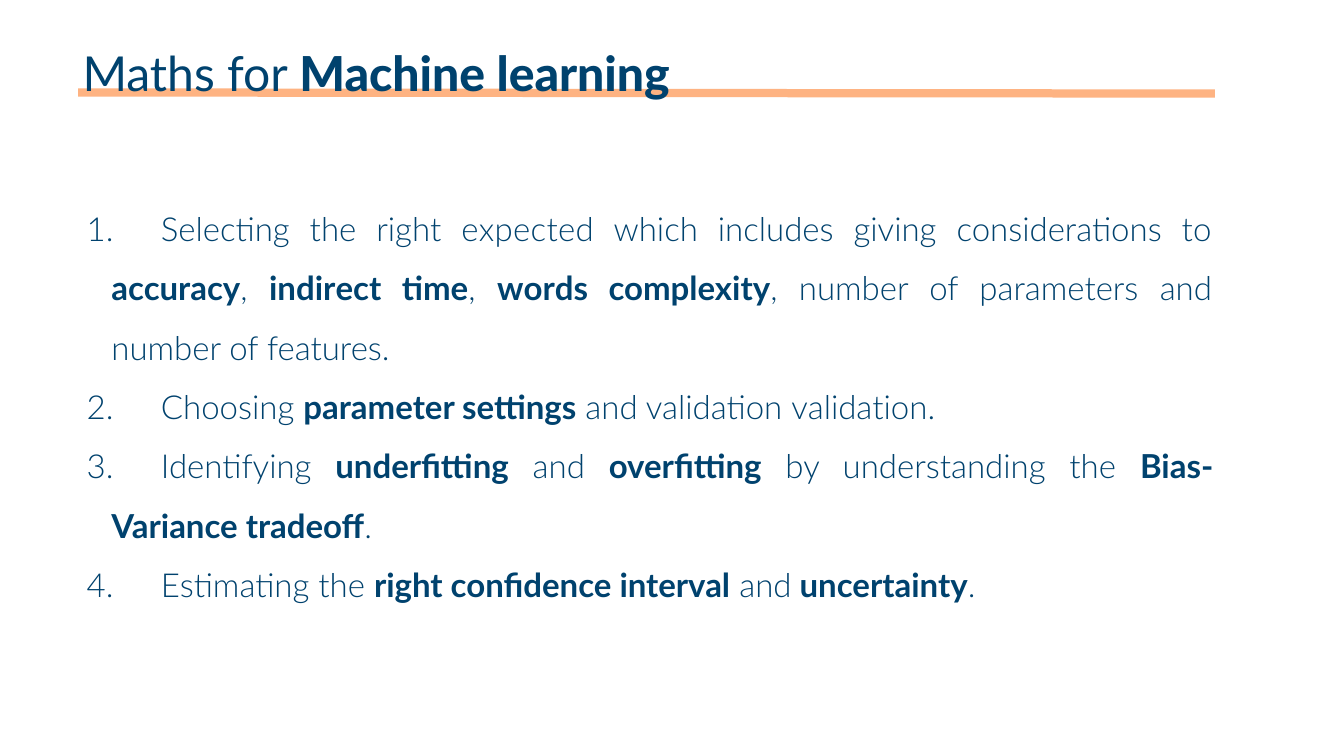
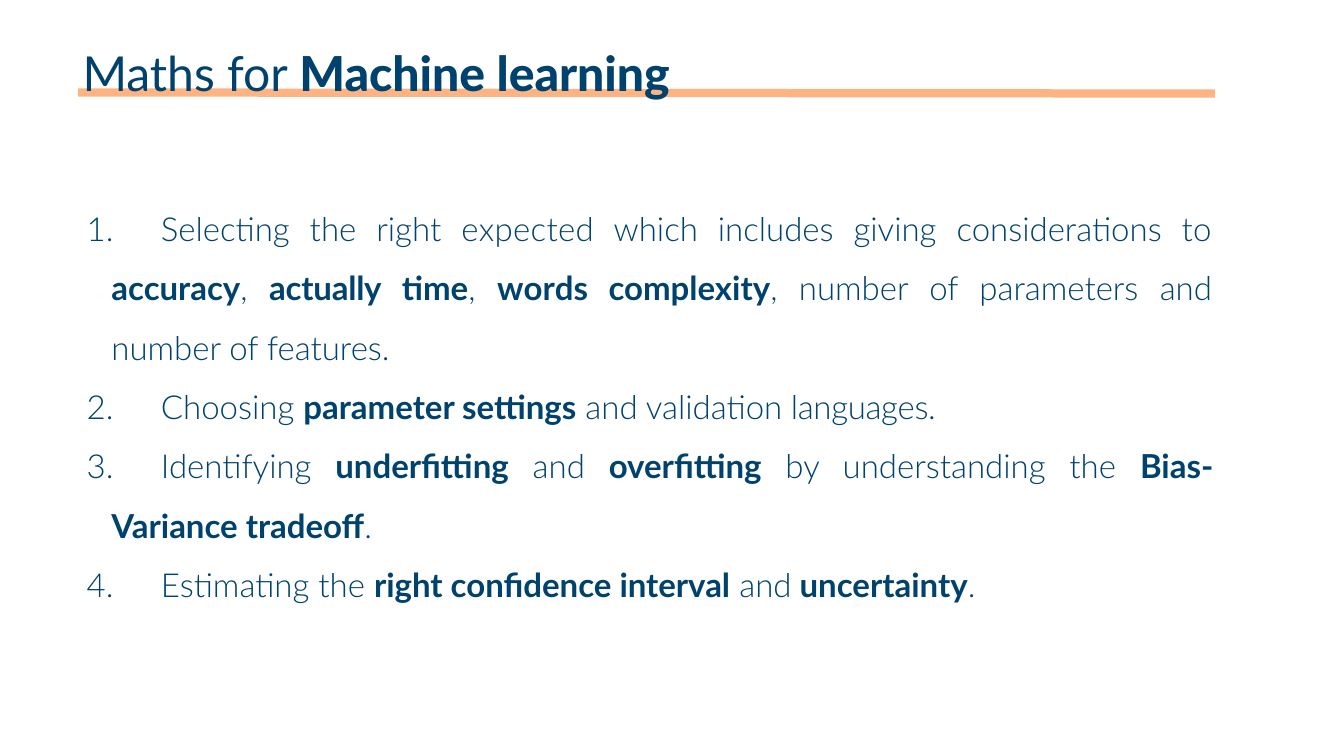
indirect: indirect -> actually (325, 290)
validation validation: validation -> languages (863, 408)
